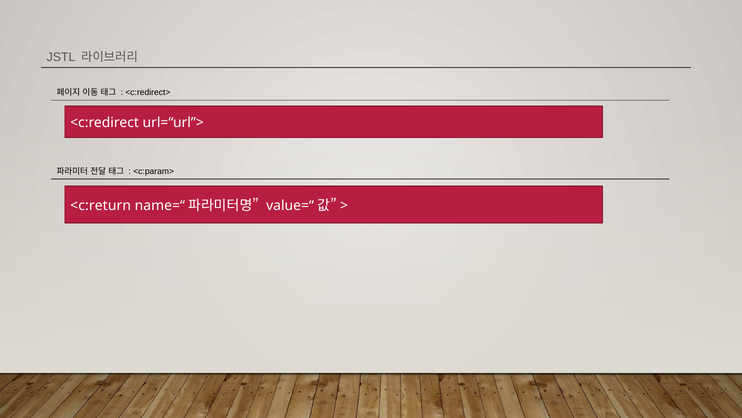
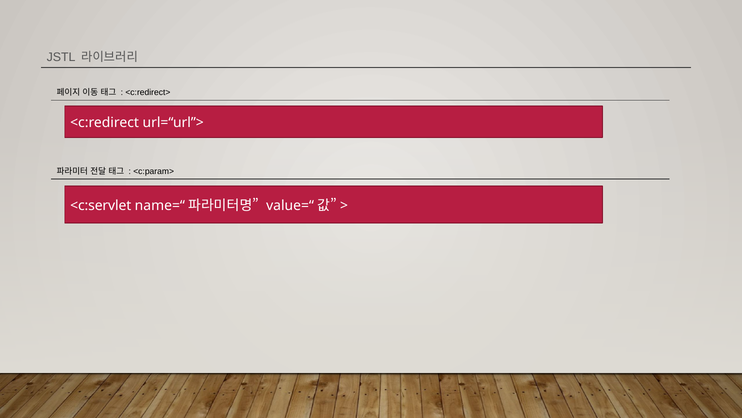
<c:return: <c:return -> <c:servlet (101, 205)
